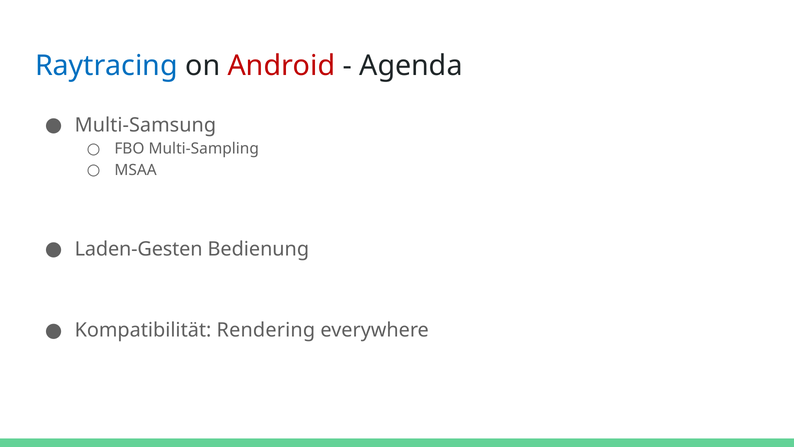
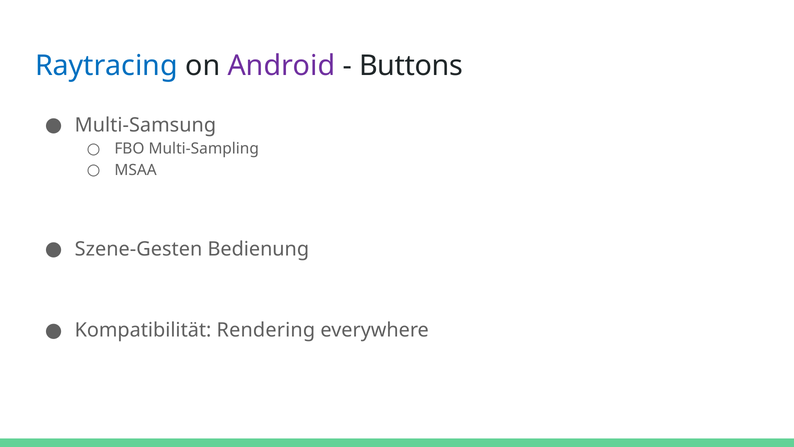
Android colour: red -> purple (281, 66)
Agenda: Agenda -> Buttons (411, 66)
Laden-Gesten: Laden-Gesten -> Szene-Gesten (139, 249)
